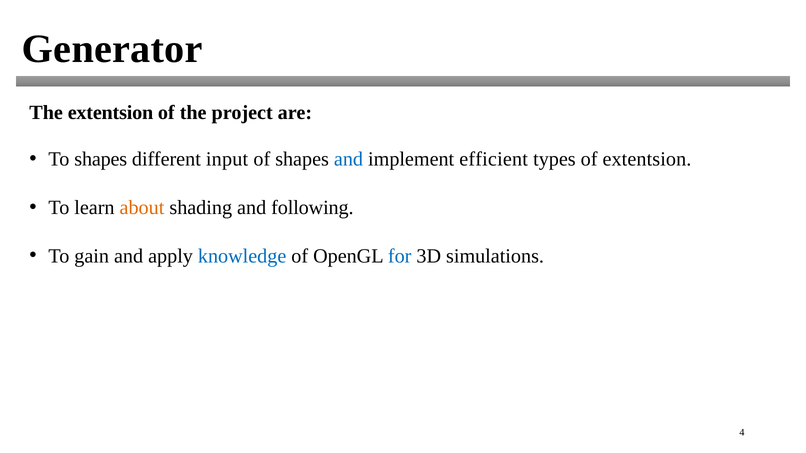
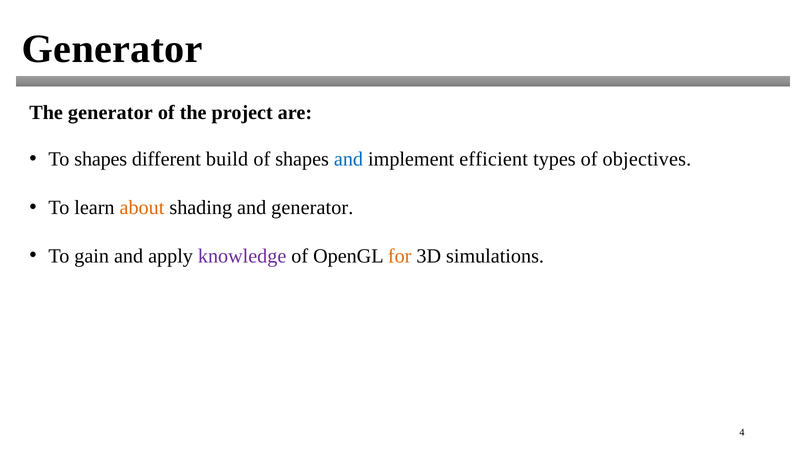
The extentsion: extentsion -> generator (110, 113)
input: input -> build (227, 159)
of extentsion: extentsion -> objectives (647, 159)
and following: following -> generator (312, 208)
knowledge colour: blue -> purple (242, 256)
for colour: blue -> orange (400, 256)
